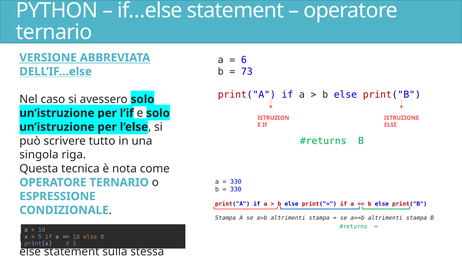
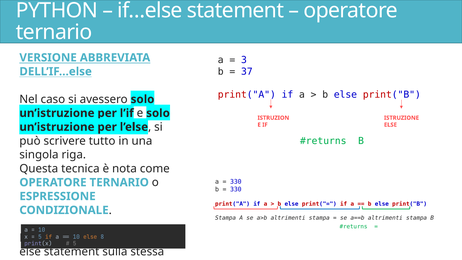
6: 6 -> 3 (244, 60)
73: 73 -> 37 (247, 72)
